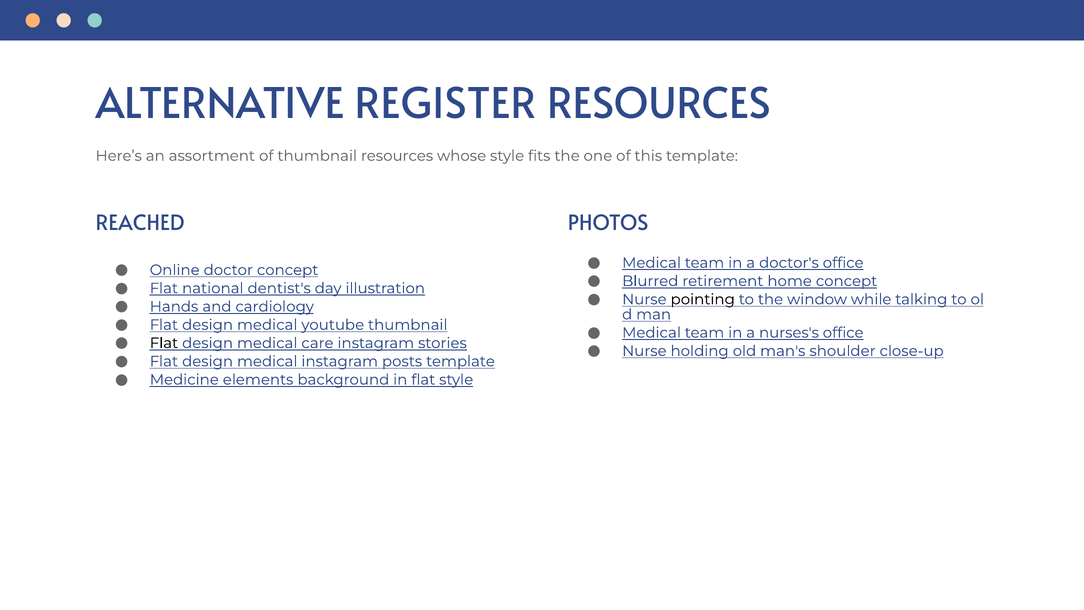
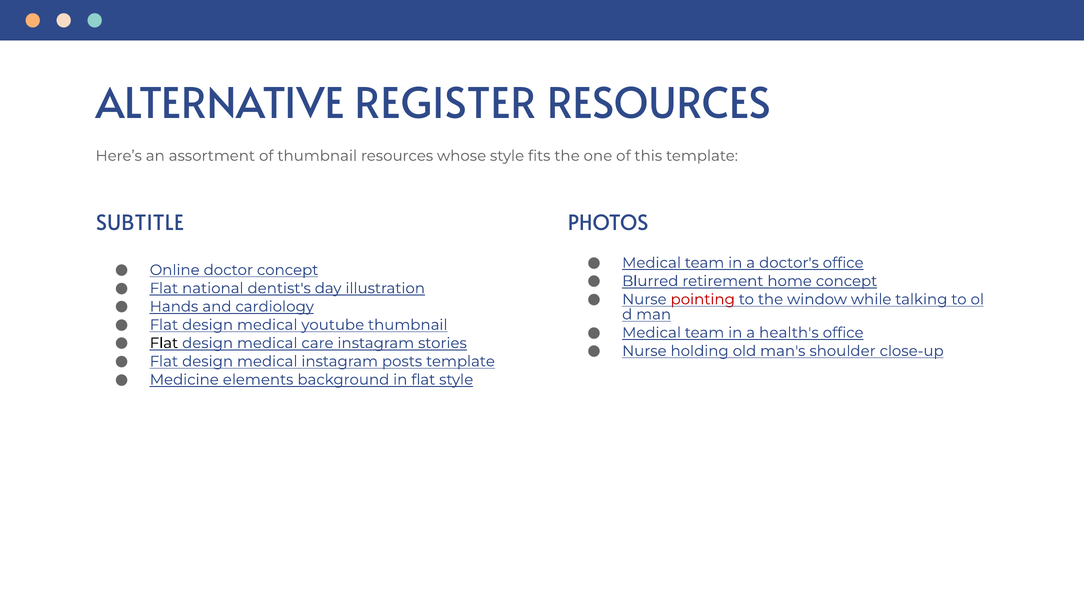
REACHED: REACHED -> SUBTITLE (140, 223)
pointing colour: black -> red (703, 299)
nurses's: nurses's -> health's (789, 333)
